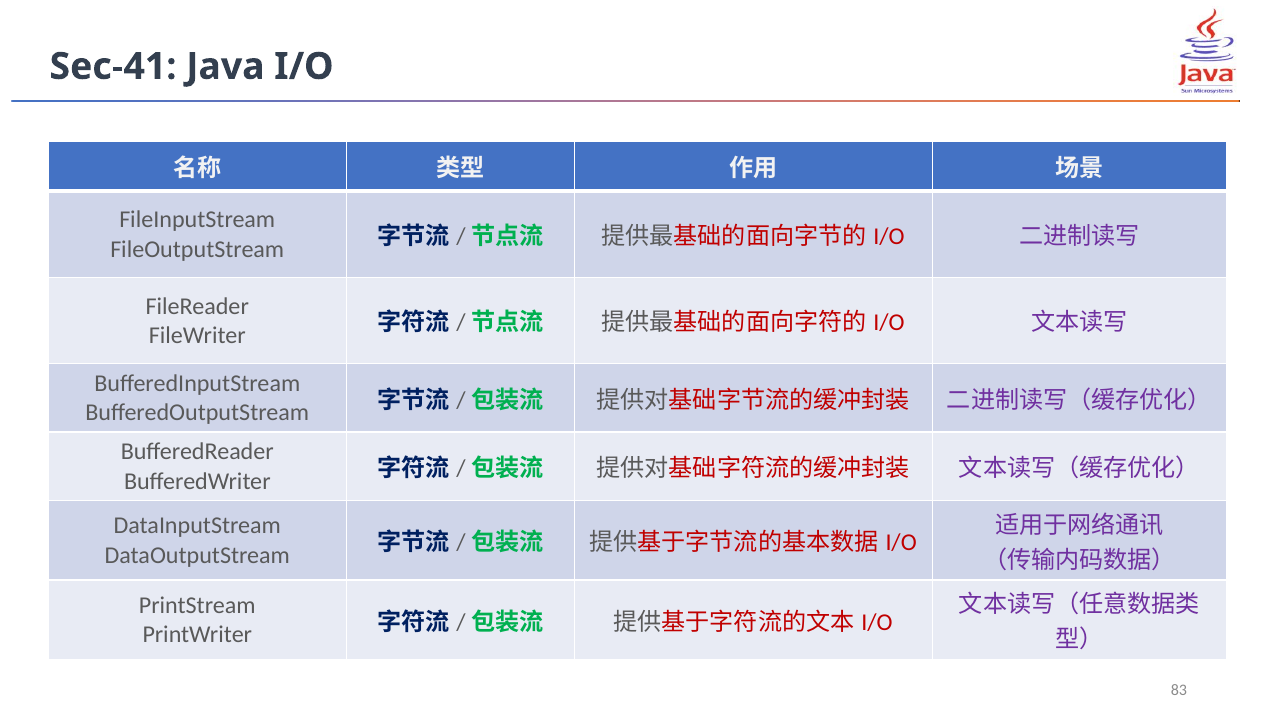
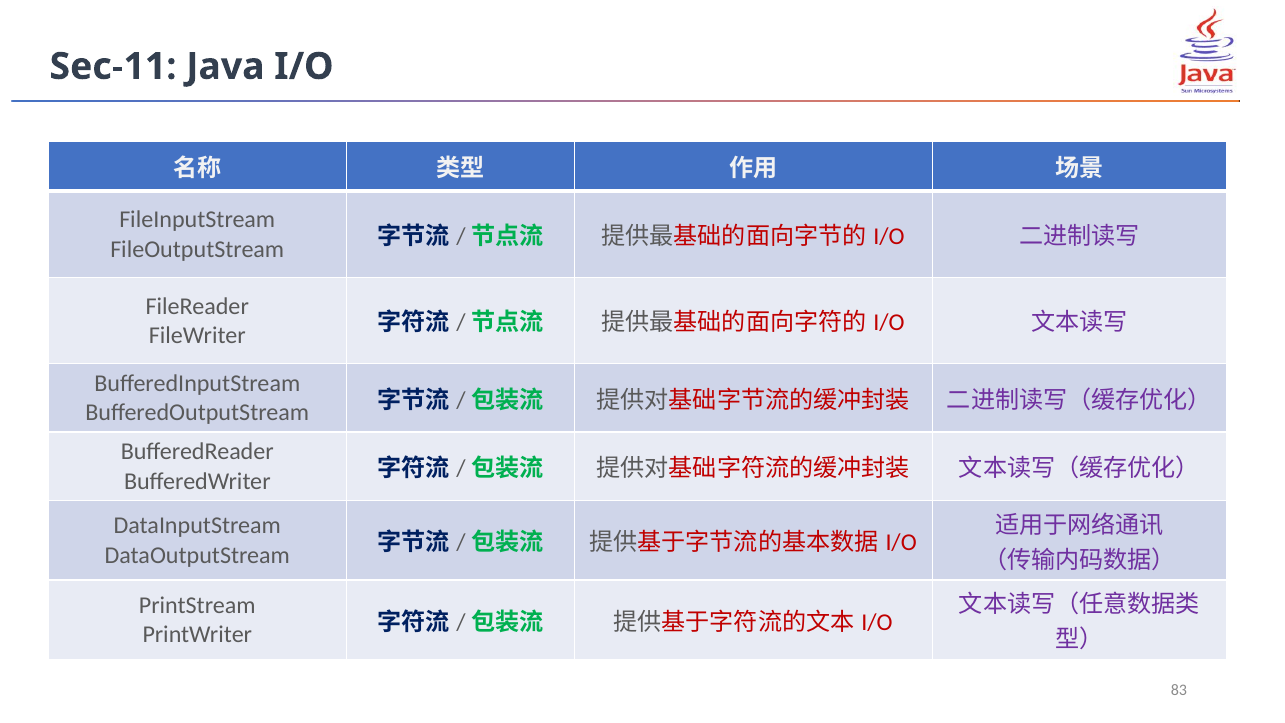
Sec-41: Sec-41 -> Sec-11 (113, 67)
